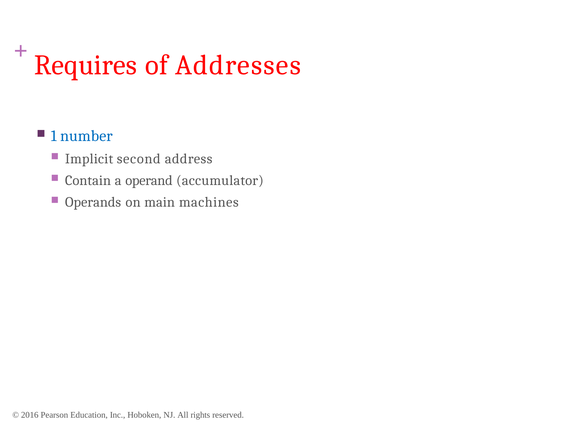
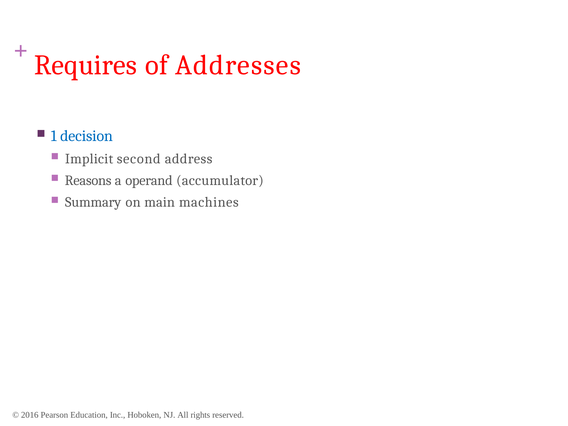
number: number -> decision (87, 136)
Contain: Contain -> Reasons (88, 180)
Operands: Operands -> Summary (93, 202)
